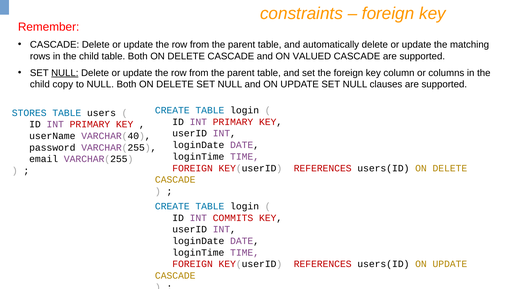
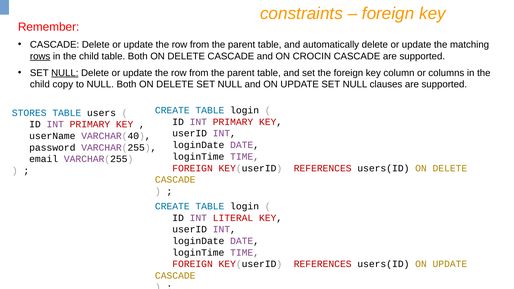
rows underline: none -> present (40, 56)
VALUED: VALUED -> CROCIN (312, 56)
COMMITS: COMMITS -> LITERAL (233, 218)
